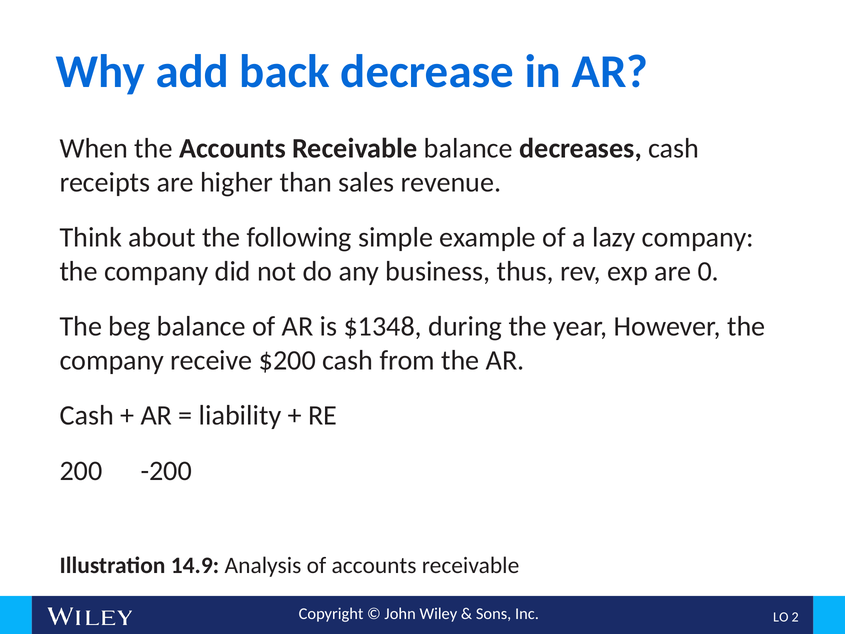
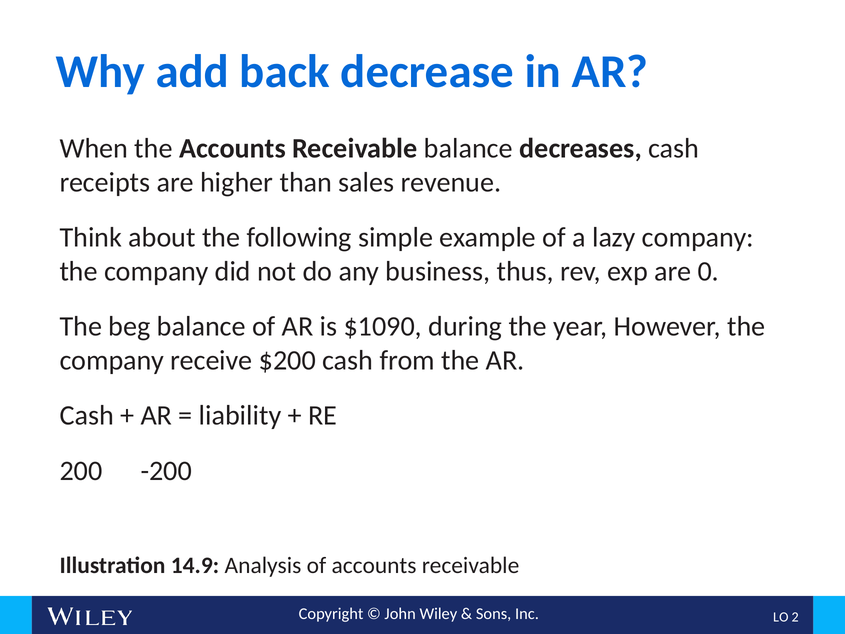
$1348: $1348 -> $1090 (383, 326)
